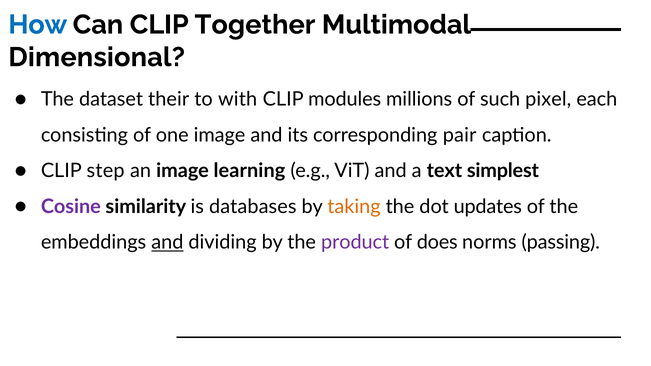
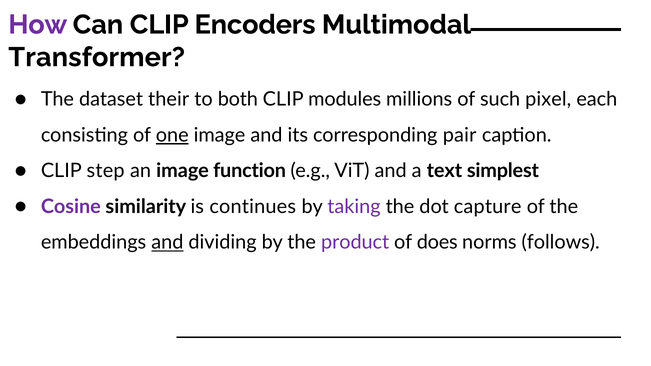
How colour: blue -> purple (38, 25)
Together: Together -> Encoders (255, 25)
Dimensional: Dimensional -> Transformer (97, 57)
with: with -> both (238, 99)
one underline: none -> present (172, 135)
learning: learning -> function (250, 171)
databases: databases -> continues (253, 207)
taking colour: orange -> purple (354, 207)
updates: updates -> capture (488, 207)
passing: passing -> follows (561, 242)
